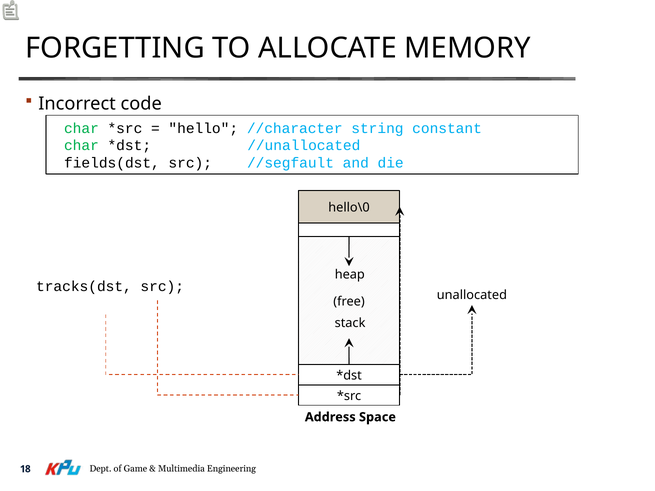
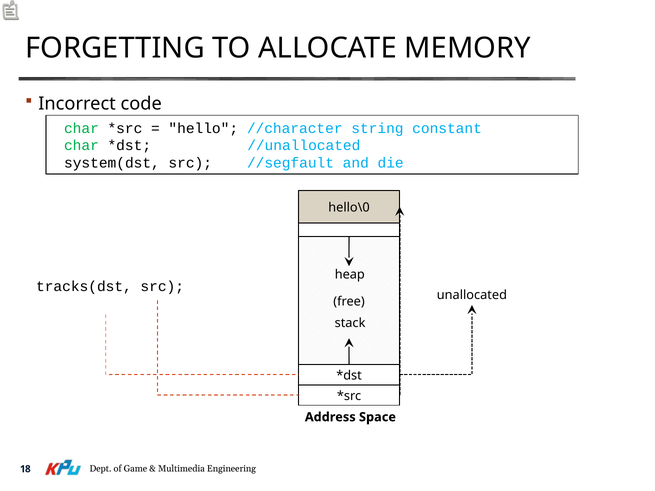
fields(dst: fields(dst -> system(dst (112, 163)
